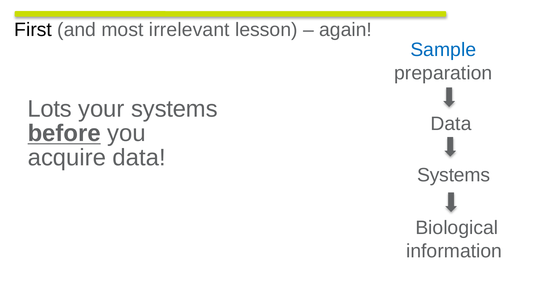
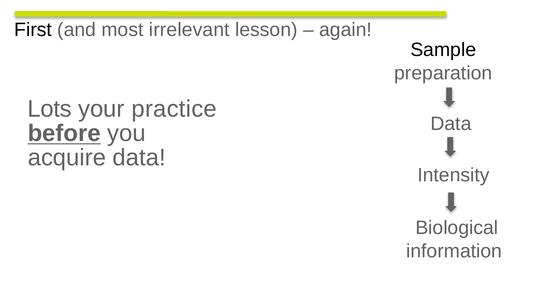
Sample colour: blue -> black (443, 50)
your systems: systems -> practice (174, 109)
Systems: Systems -> Intensity (453, 175)
